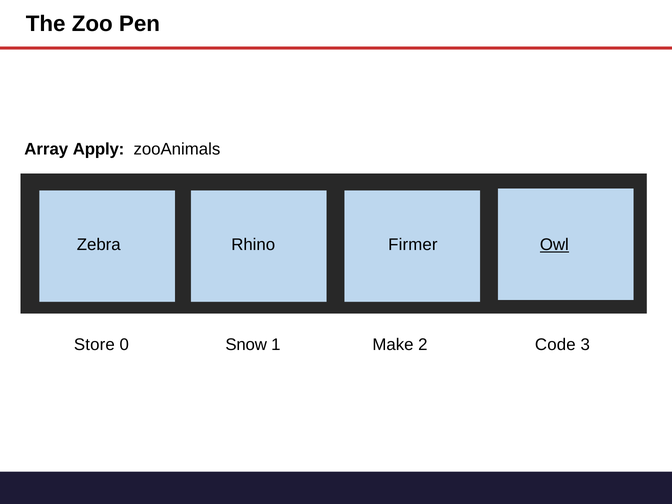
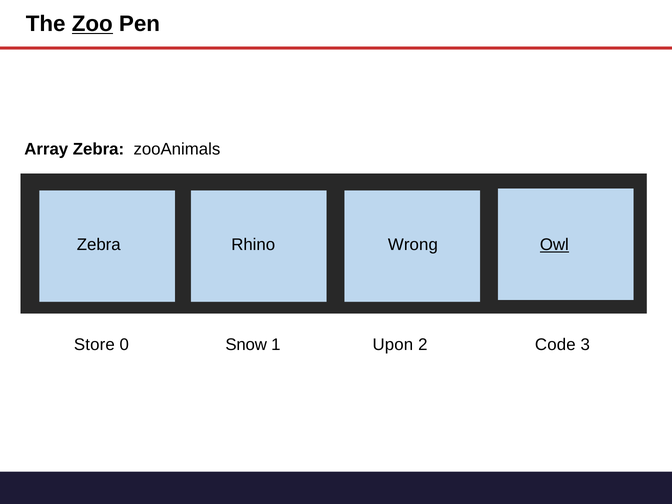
Zoo underline: none -> present (92, 24)
Array Apply: Apply -> Zebra (98, 149)
Firmer: Firmer -> Wrong (413, 245)
Make: Make -> Upon (393, 345)
